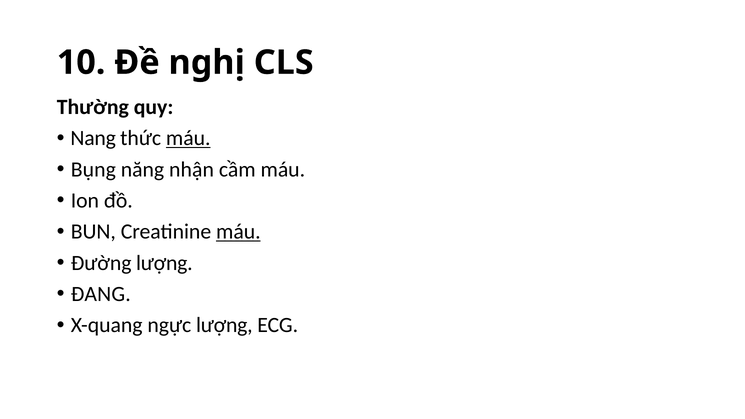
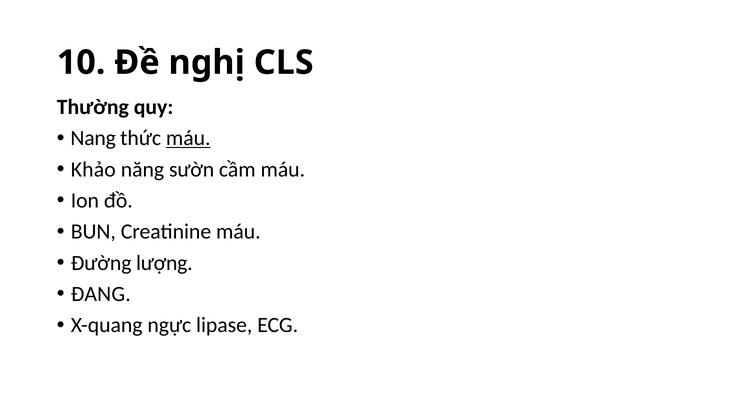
Bụng: Bụng -> Khảo (93, 169)
nhận: nhận -> sườn (192, 169)
máu underline: present -> none (238, 232)
ngực lượng: lượng -> lipase (224, 325)
